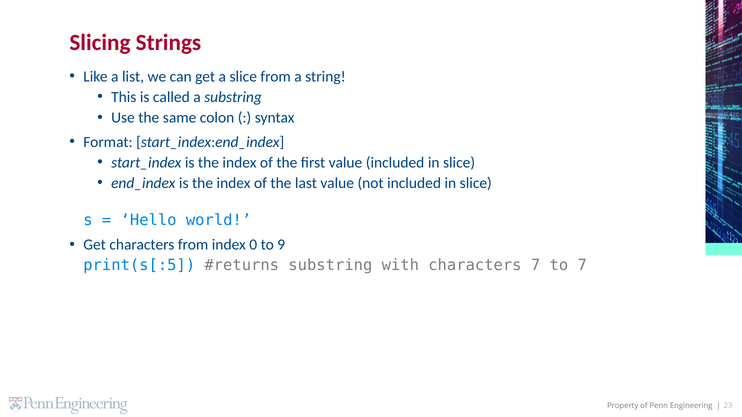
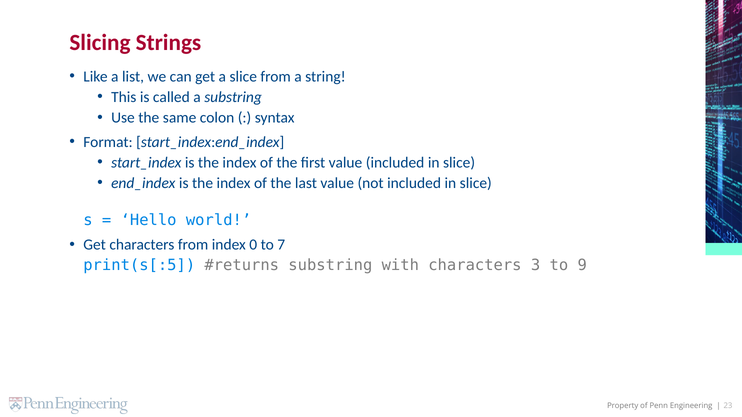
9: 9 -> 7 (281, 245)
characters 7: 7 -> 3 (536, 265)
to 7: 7 -> 9 (582, 265)
